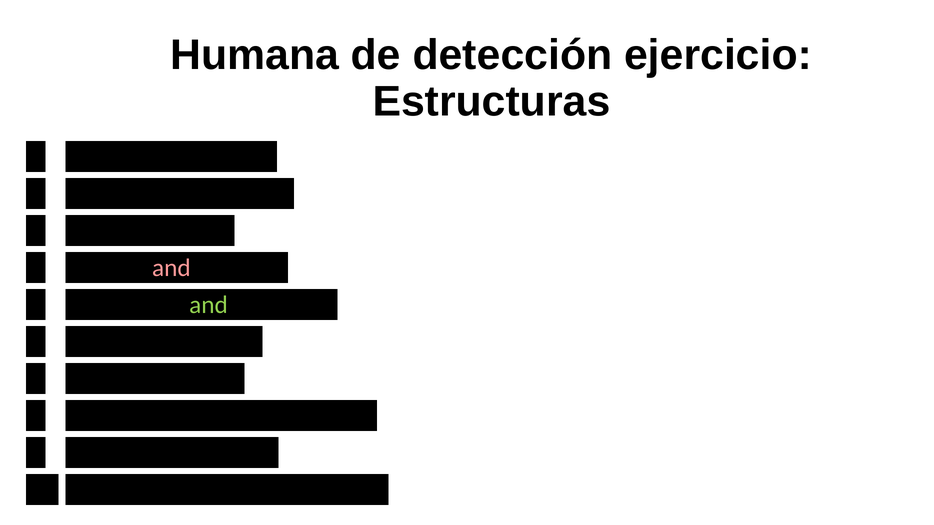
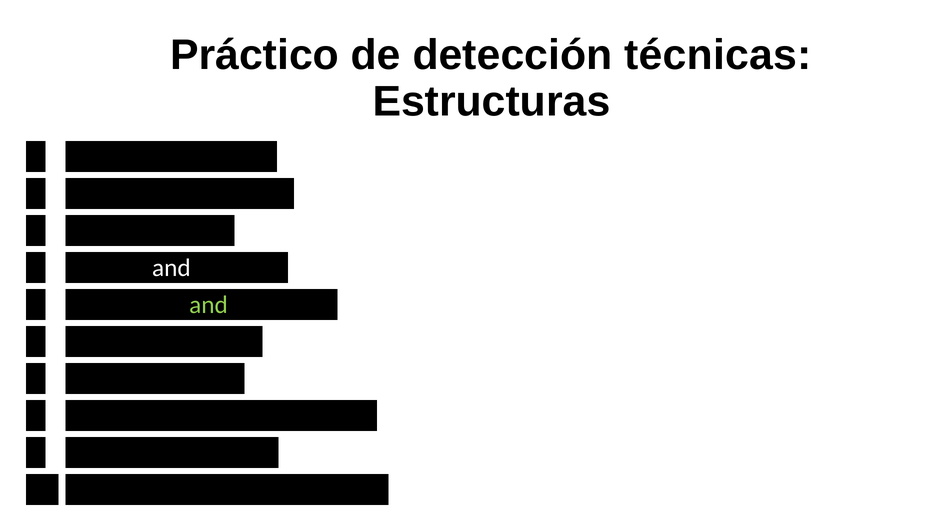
Humana: Humana -> Práctico (255, 55)
ejercicio: ejercicio -> técnicas (718, 55)
and colour: pink -> white (171, 268)
